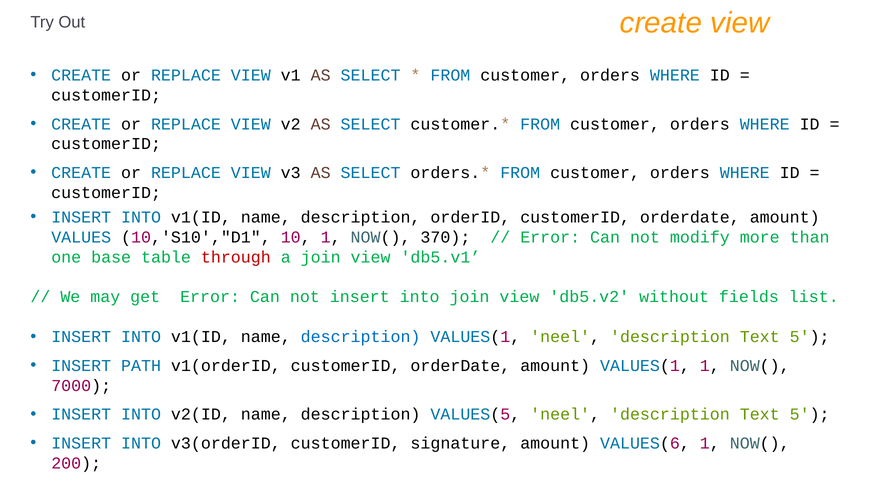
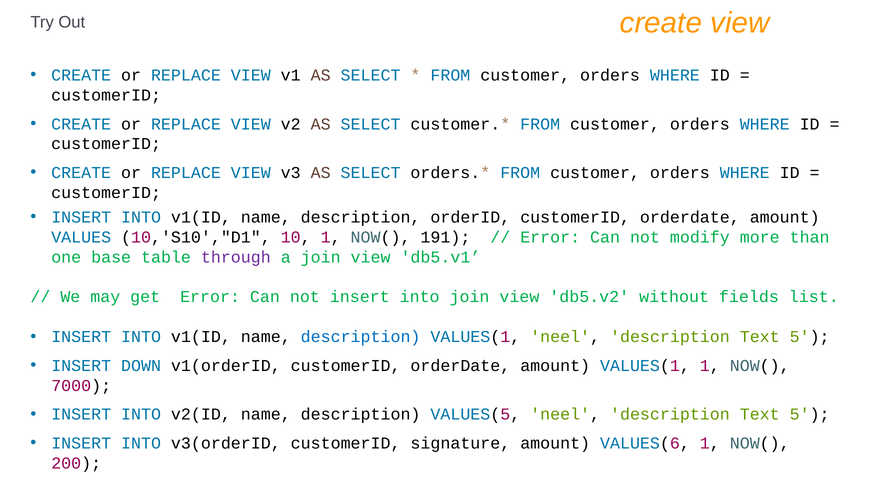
370: 370 -> 191 (445, 237)
through colour: red -> purple (236, 257)
PATH: PATH -> DOWN (141, 366)
